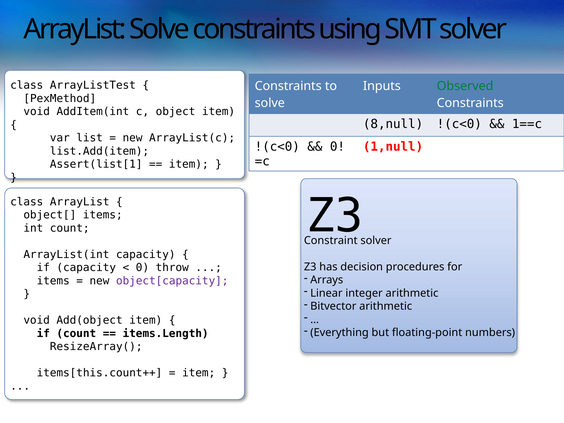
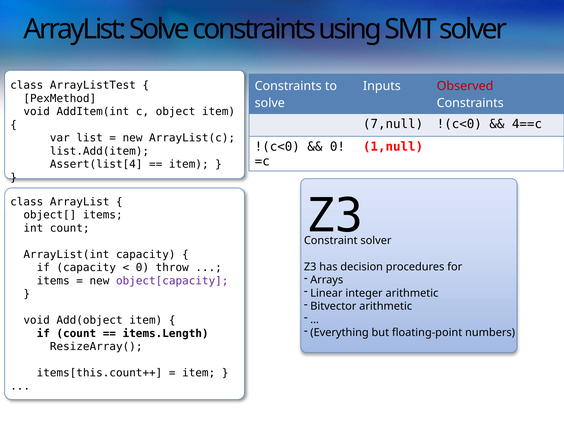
Observed colour: green -> red (465, 86)
8,null: 8,null -> 7,null (393, 124)
1==c: 1==c -> 4==c (527, 124)
Assert(list[1: Assert(list[1 -> Assert(list[4 (96, 164)
